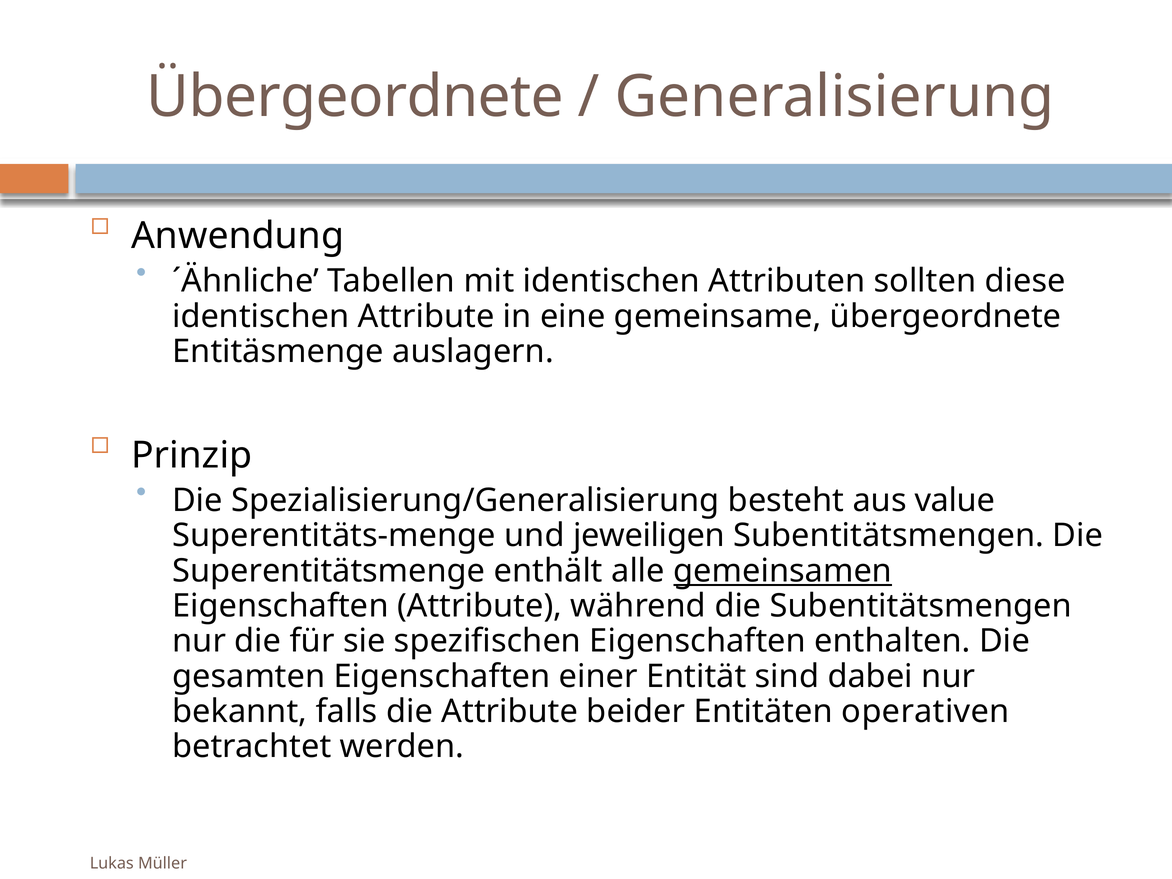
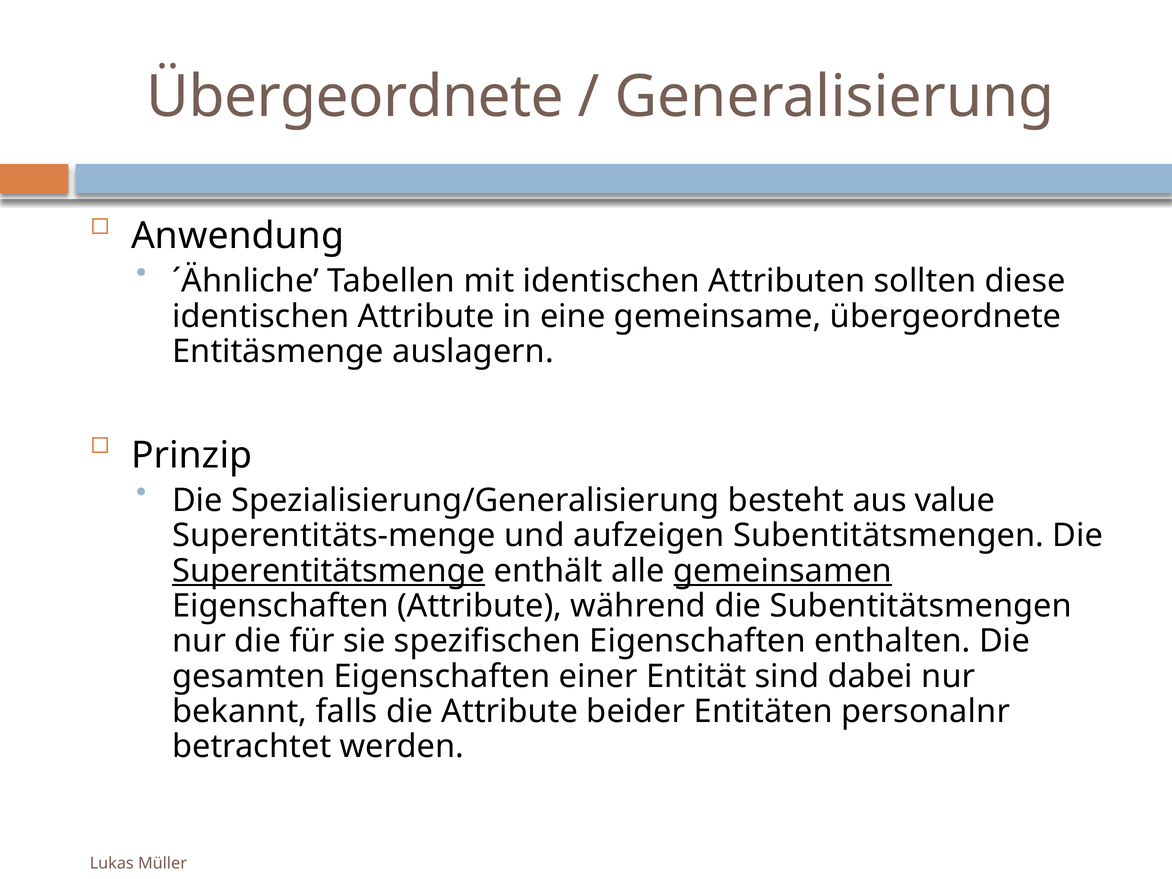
jeweiligen: jeweiligen -> aufzeigen (649, 536)
Superentitätsmenge underline: none -> present (329, 571)
operativen: operativen -> personalnr (926, 712)
